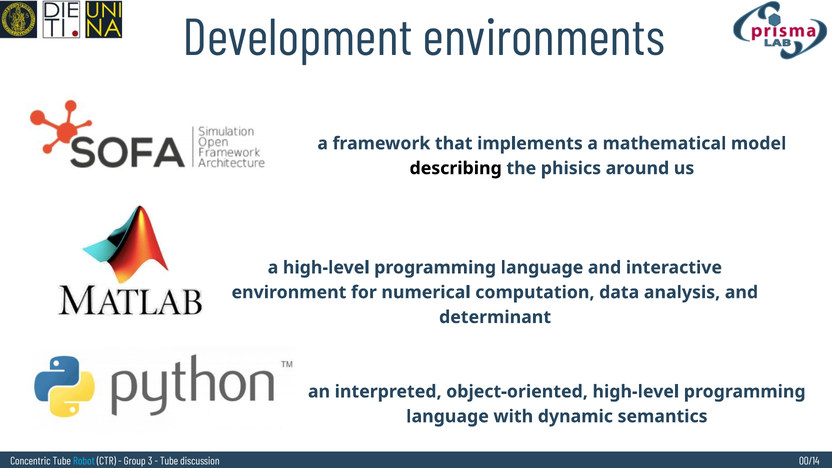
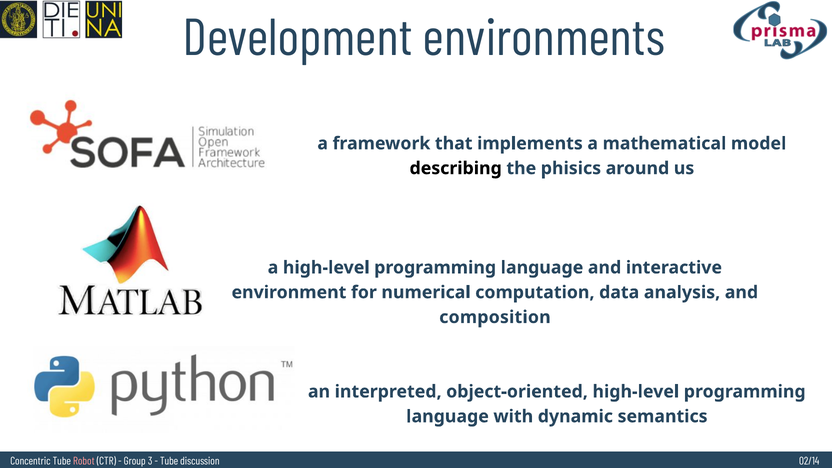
determinant: determinant -> composition (495, 317)
00/14: 00/14 -> 02/14 (809, 461)
Robot colour: light blue -> pink (84, 461)
